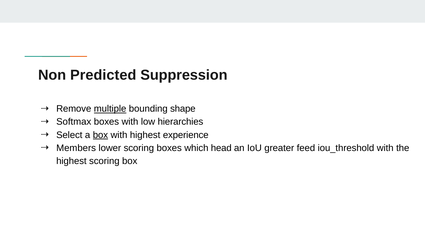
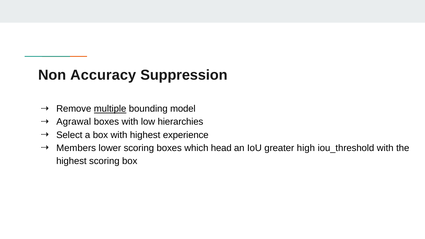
Predicted: Predicted -> Accuracy (103, 75)
shape: shape -> model (183, 109)
Softmax: Softmax -> Agrawal (74, 122)
box underline: present -> none (100, 135)
feed: feed -> high (306, 148)
